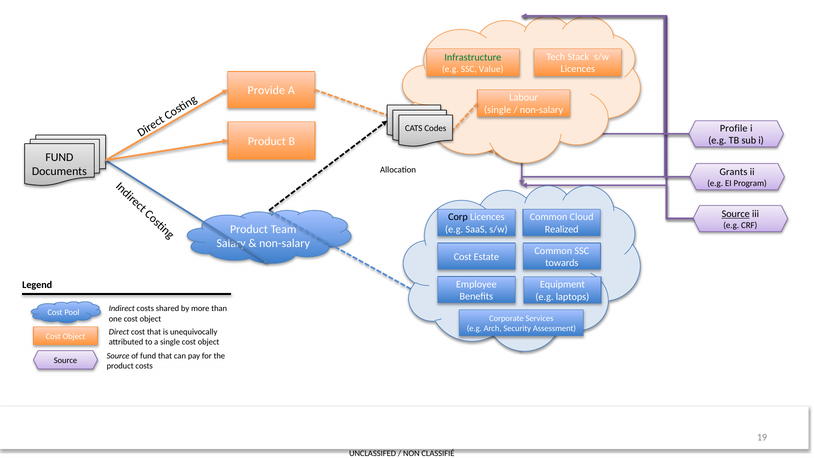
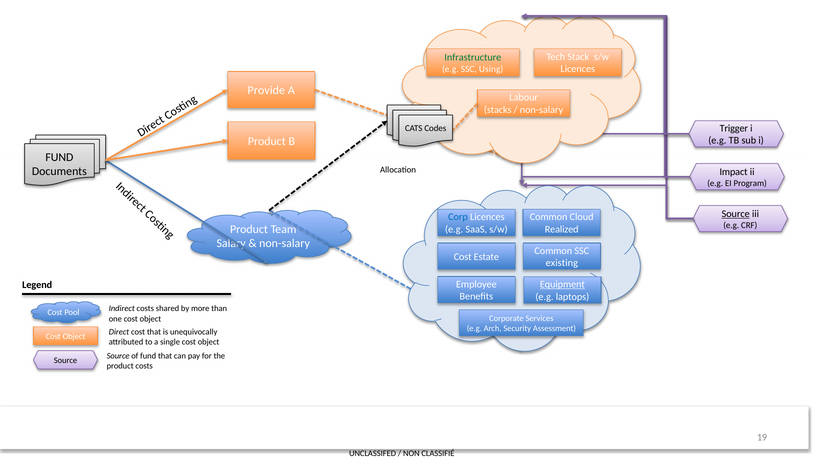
Value: Value -> Using (491, 69)
single: single -> stacks (498, 110)
Profile: Profile -> Trigger (734, 128)
Grants: Grants -> Impact (734, 172)
Corp colour: black -> blue (458, 217)
towards: towards -> existing (562, 263)
Equipment underline: none -> present (562, 284)
